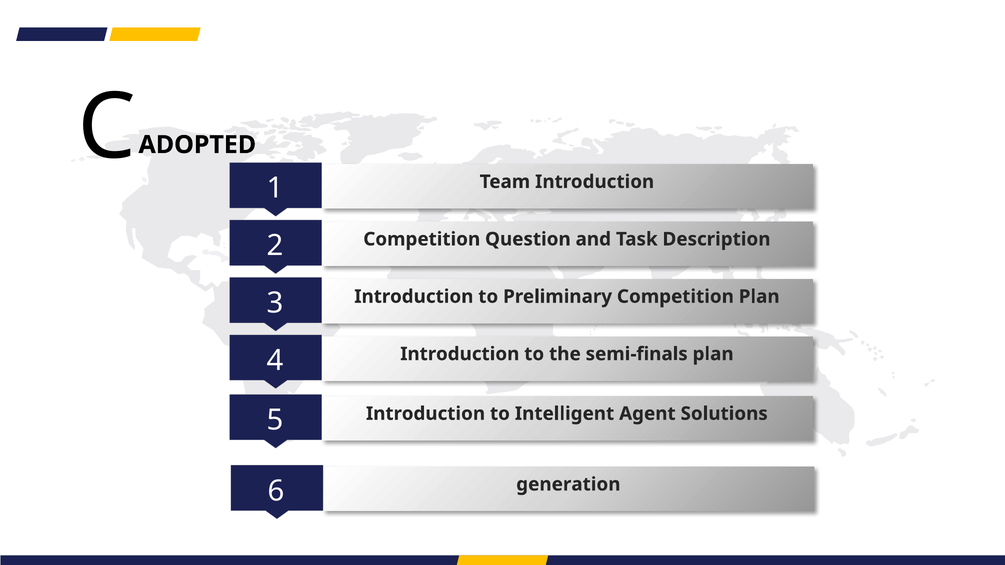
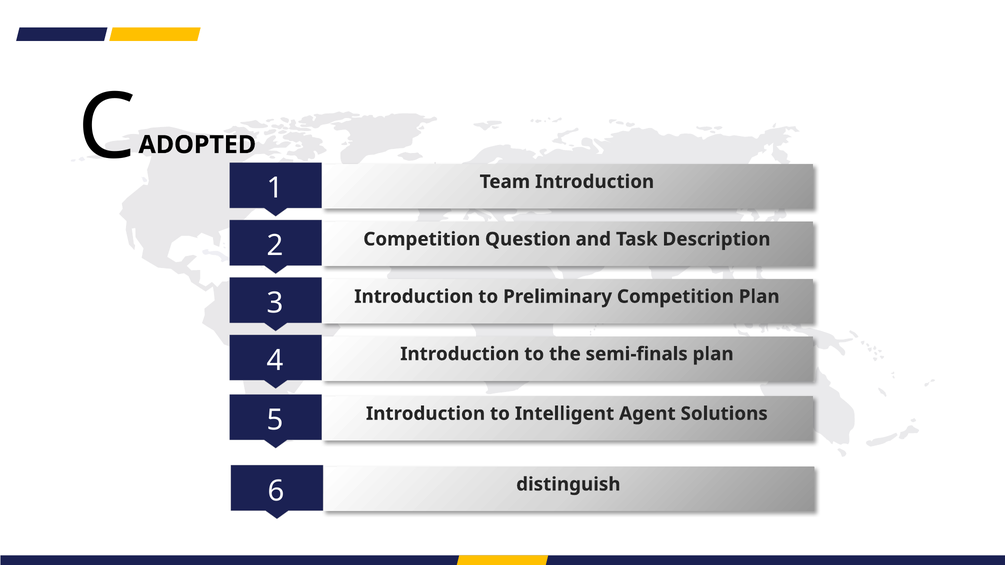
generation: generation -> distinguish (568, 485)
